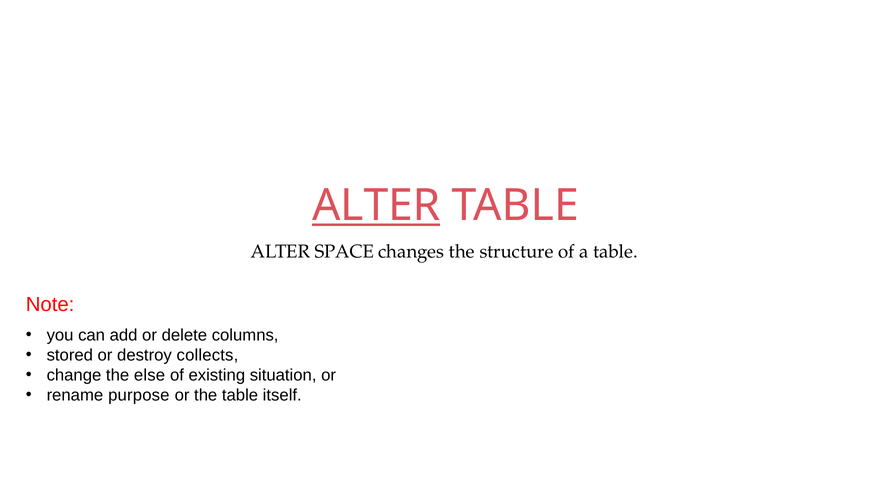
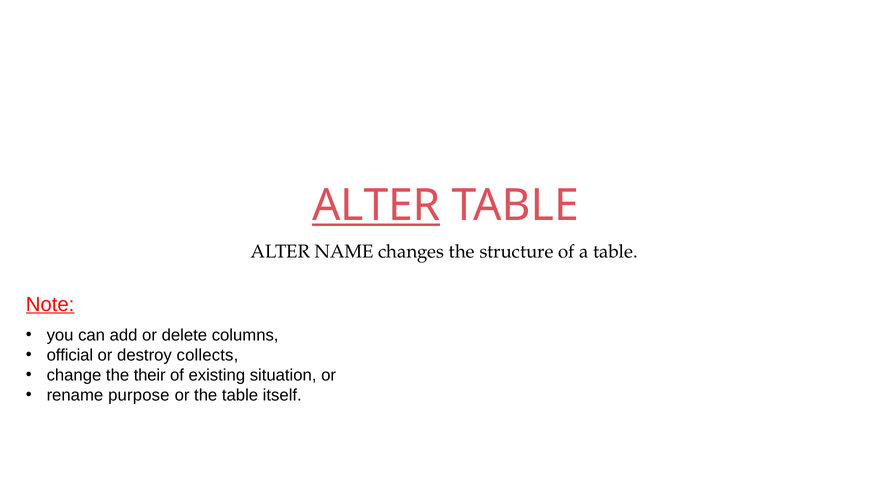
SPACE: SPACE -> NAME (344, 252)
Note underline: none -> present (50, 304)
stored: stored -> official (70, 355)
else: else -> their (150, 375)
